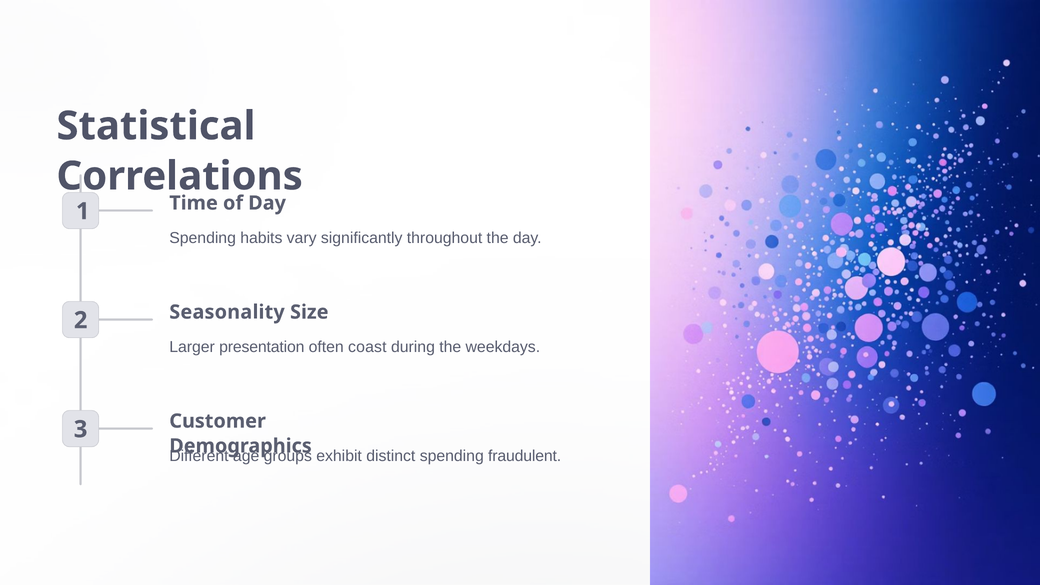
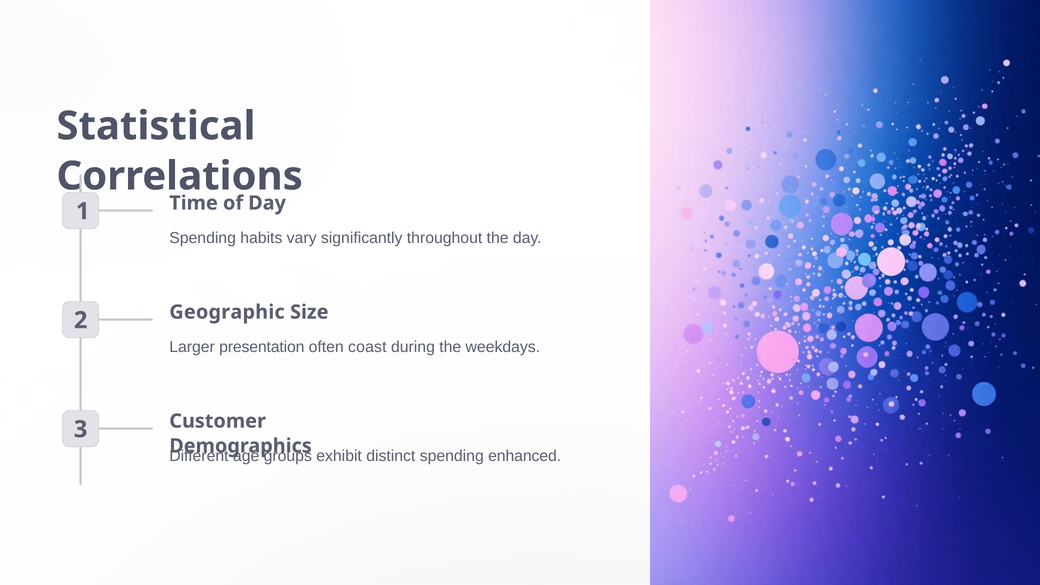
Seasonality: Seasonality -> Geographic (227, 312)
fraudulent: fraudulent -> enhanced (525, 456)
